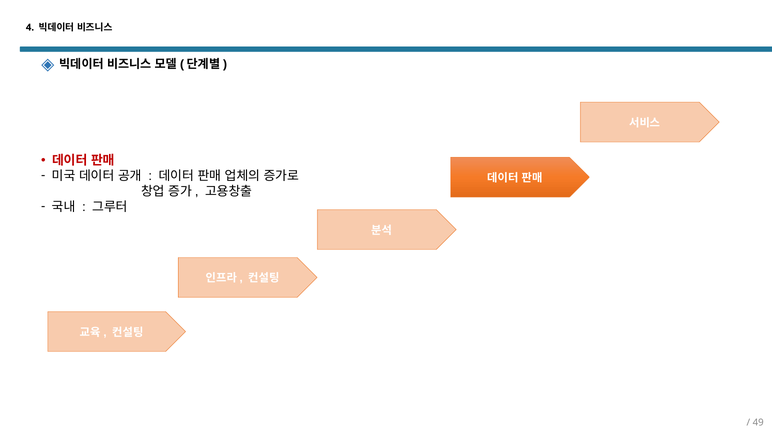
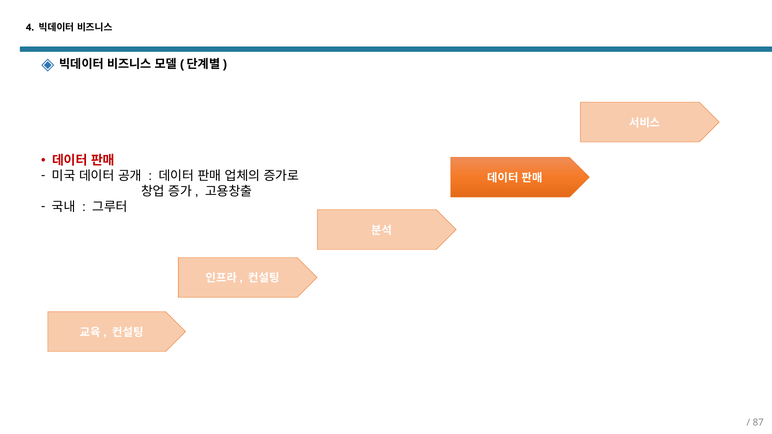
49: 49 -> 87 (758, 423)
